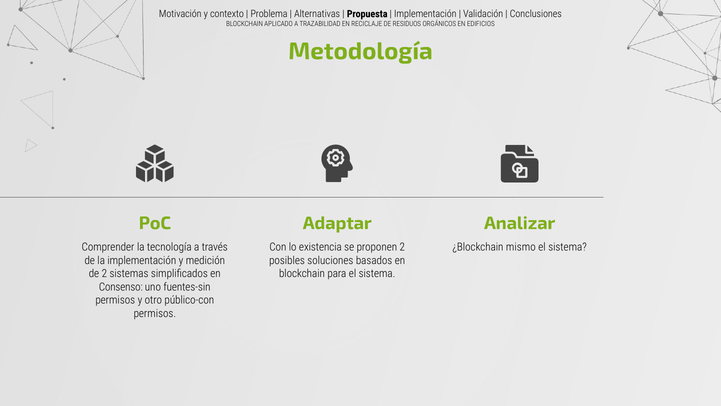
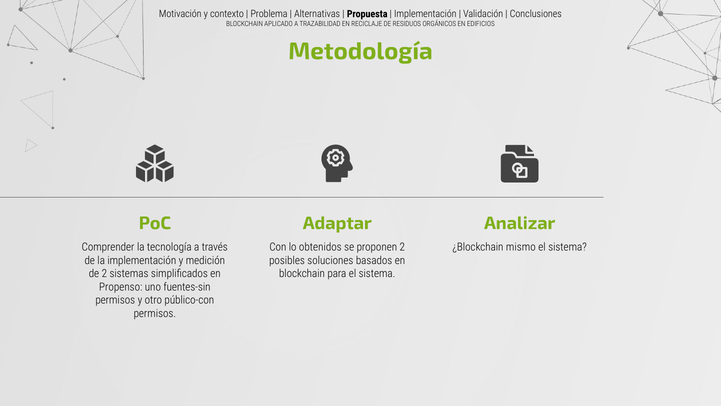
existencia: existencia -> obtenidos (320, 247)
Consenso: Consenso -> Propenso (121, 287)
